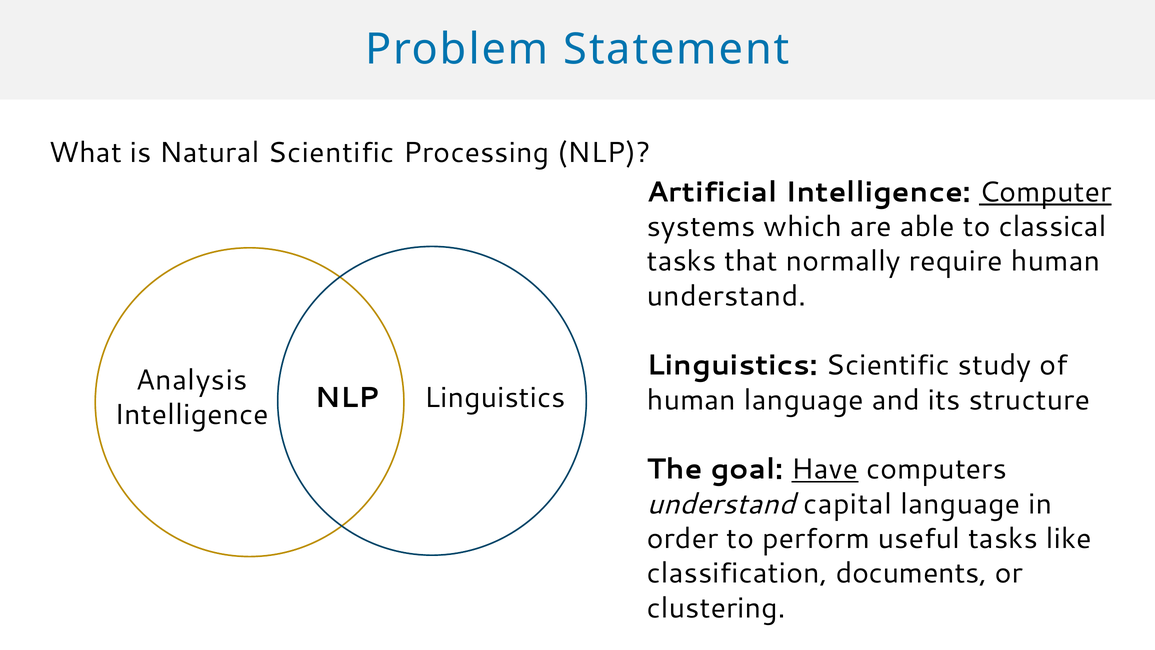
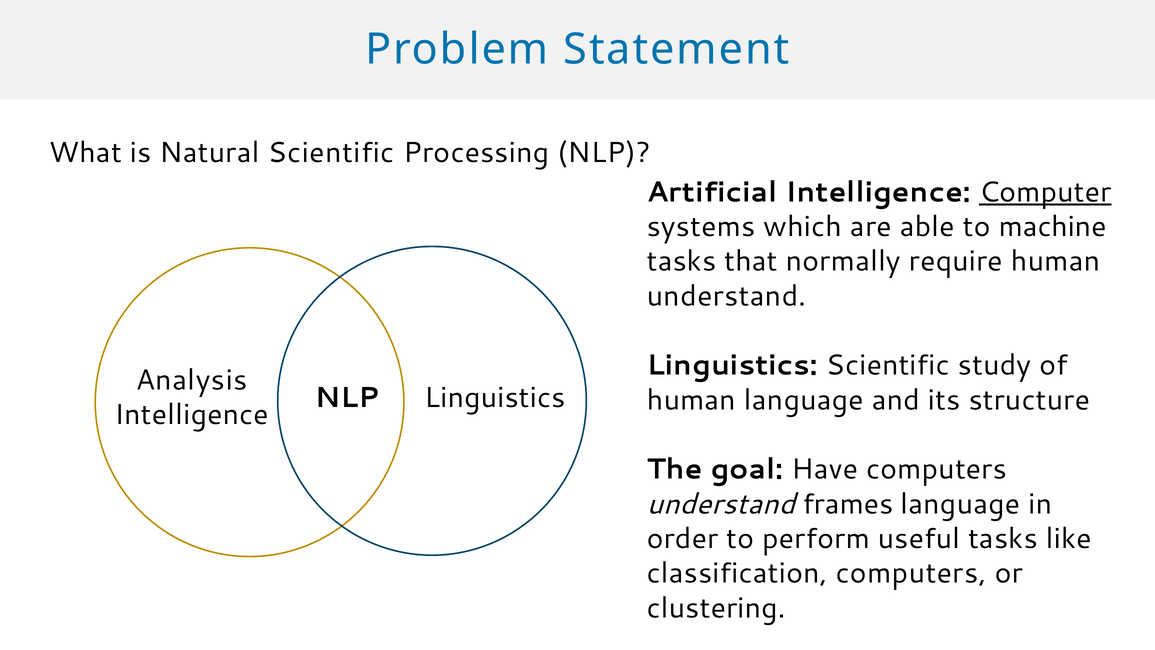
classical: classical -> machine (1053, 227)
Have underline: present -> none (825, 469)
capital: capital -> frames (848, 504)
classification documents: documents -> computers (911, 573)
